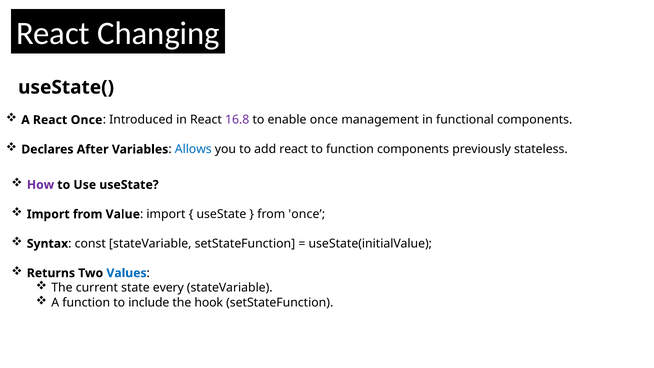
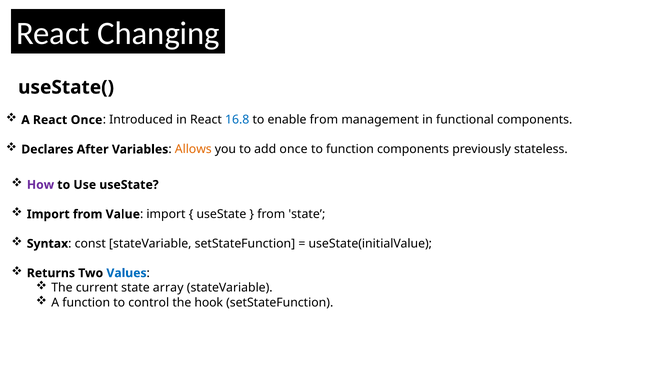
16.8 colour: purple -> blue (237, 120)
enable once: once -> from (324, 120)
Allows colour: blue -> orange (193, 149)
add react: react -> once (294, 149)
from once: once -> state (307, 214)
every: every -> array (168, 288)
include: include -> control (149, 302)
